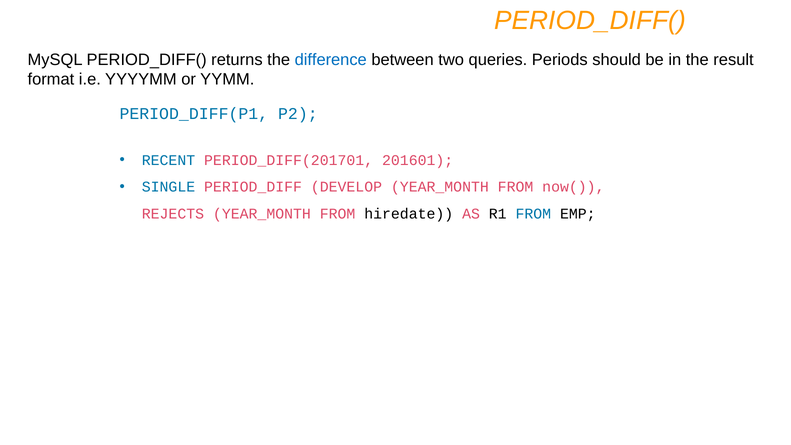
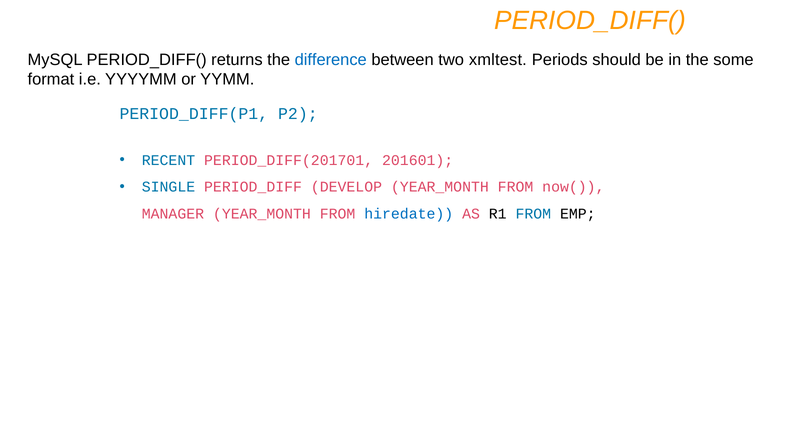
queries: queries -> xmltest (498, 60)
result: result -> some (734, 60)
REJECTS: REJECTS -> MANAGER (173, 214)
hiredate colour: black -> blue (409, 214)
